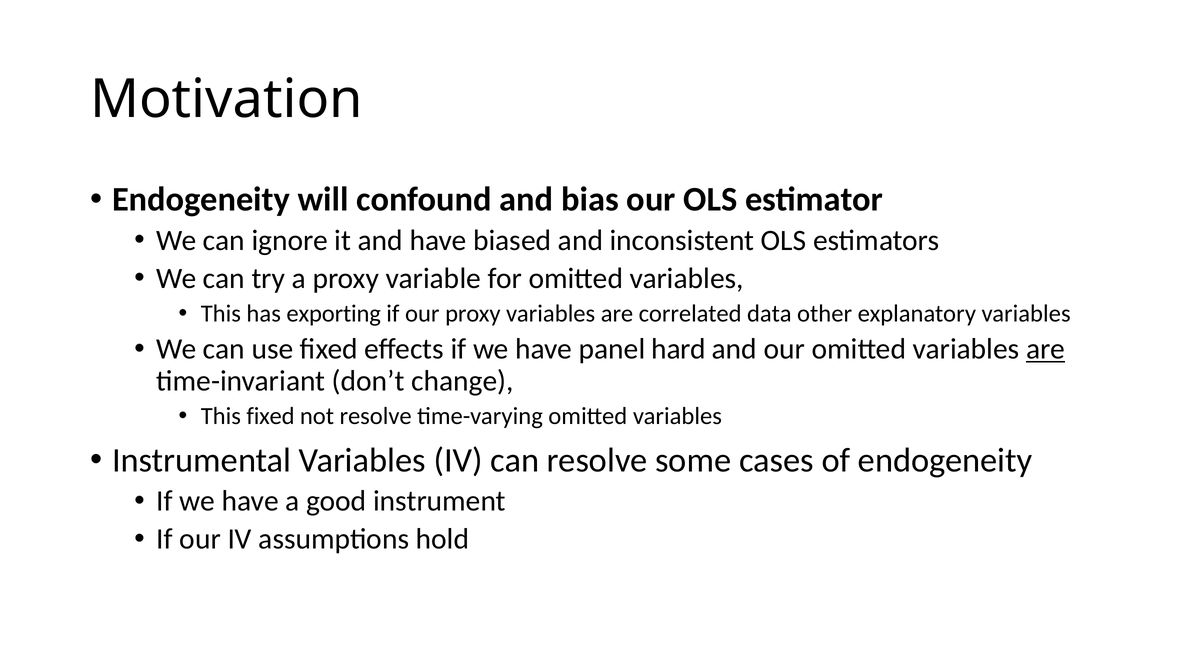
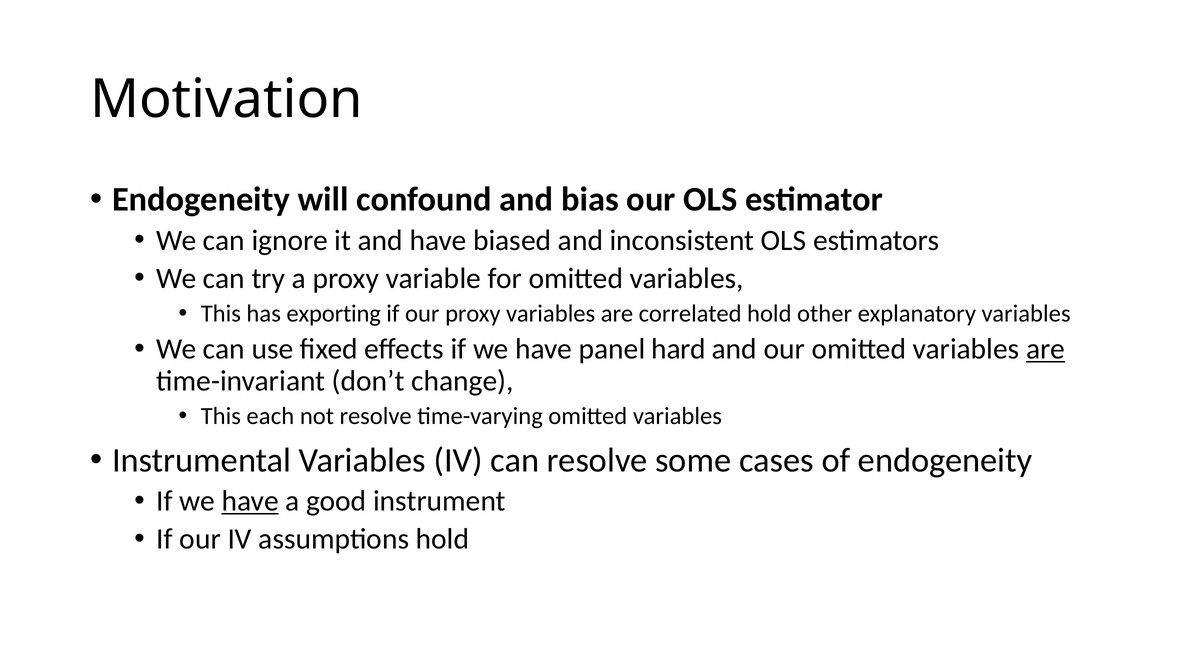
correlated data: data -> hold (769, 314)
This fixed: fixed -> each (270, 416)
have underline: none -> present (250, 501)
